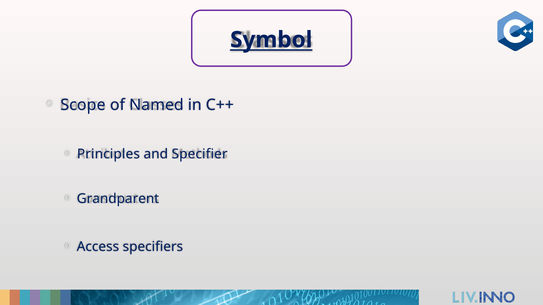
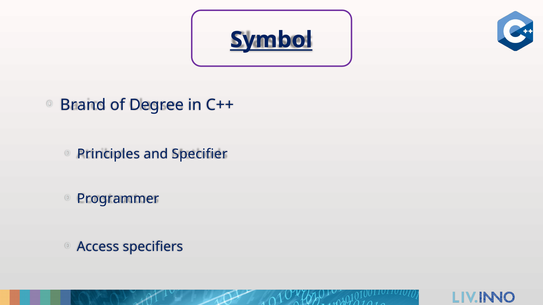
Scope: Scope -> Brand (83, 105)
Named: Named -> Degree (156, 105)
Grandparent: Grandparent -> Programmer (118, 199)
